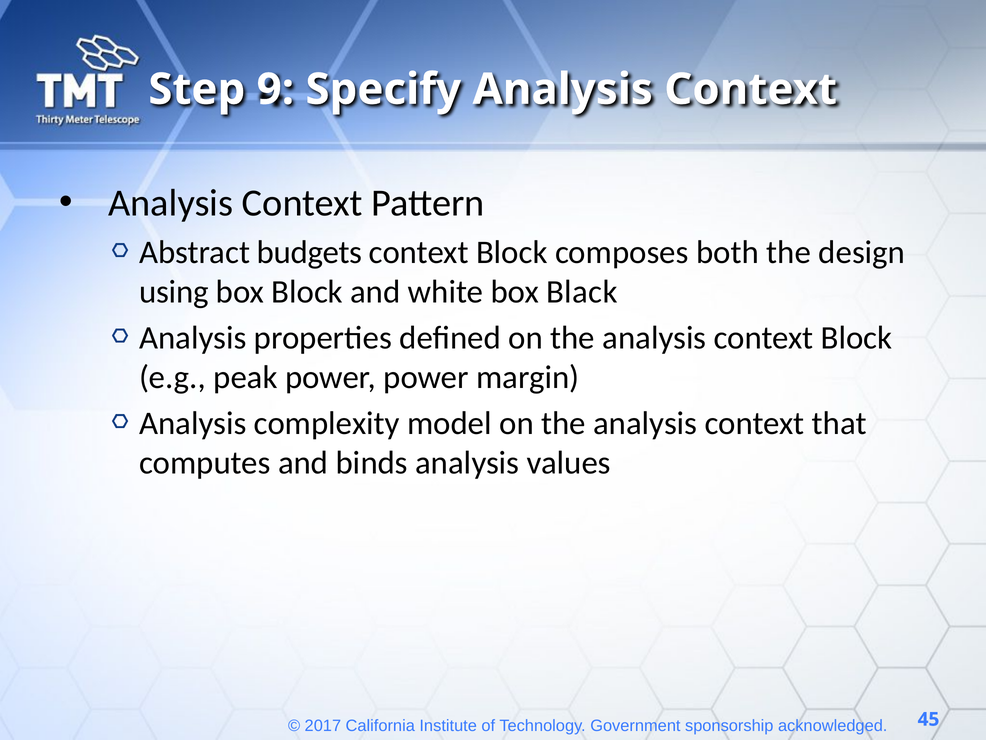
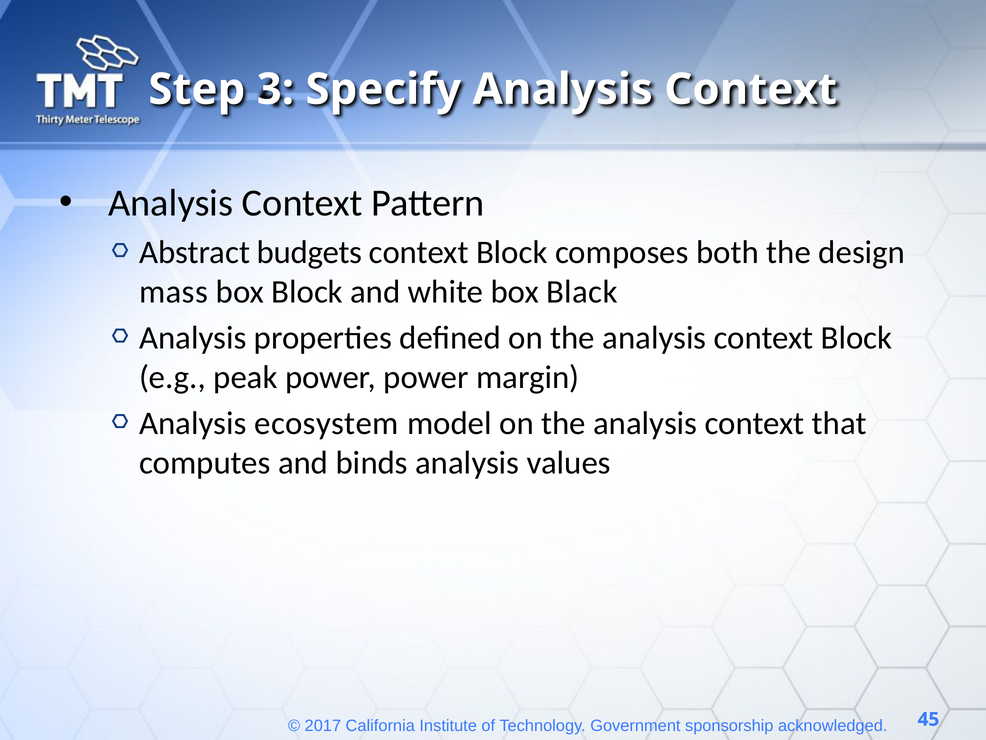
9: 9 -> 3 (275, 89)
using: using -> mass (174, 291)
complexity: complexity -> ecosystem (327, 423)
